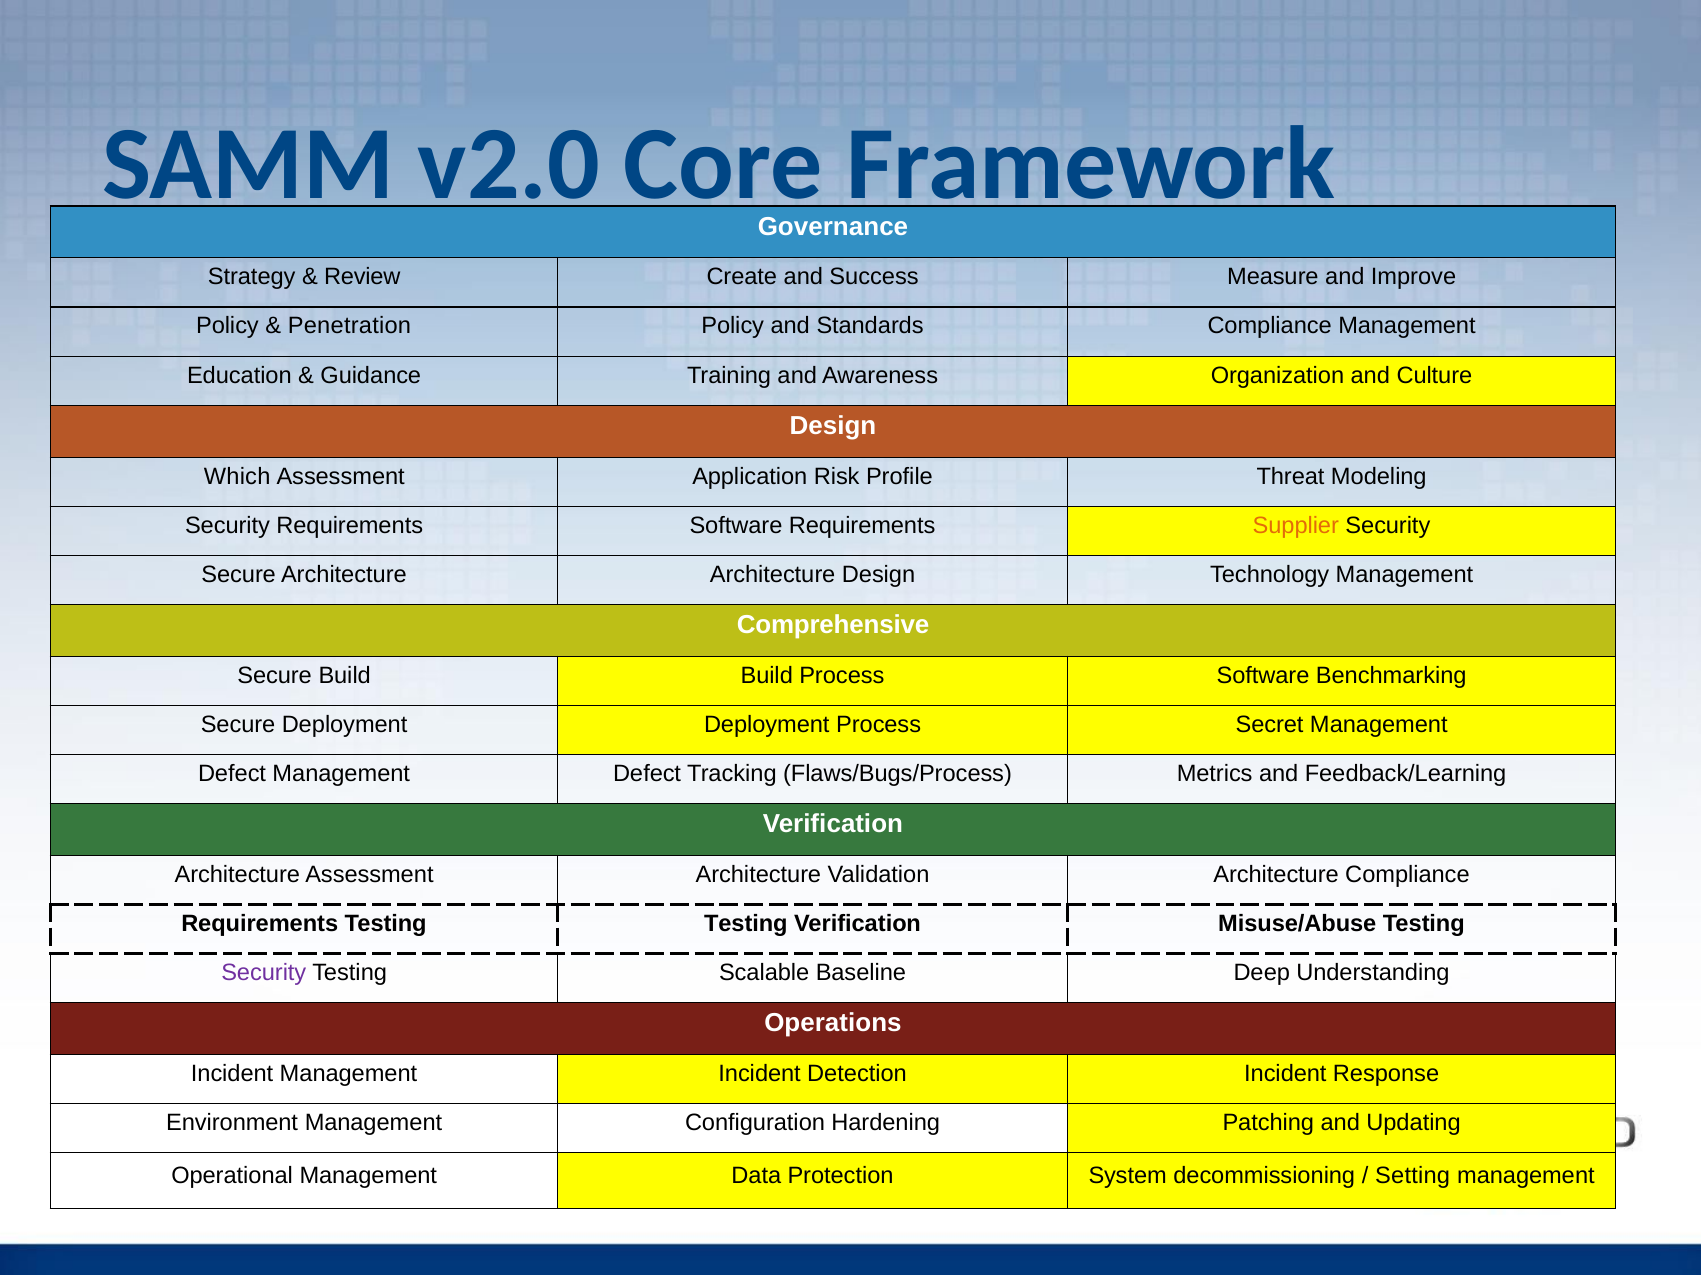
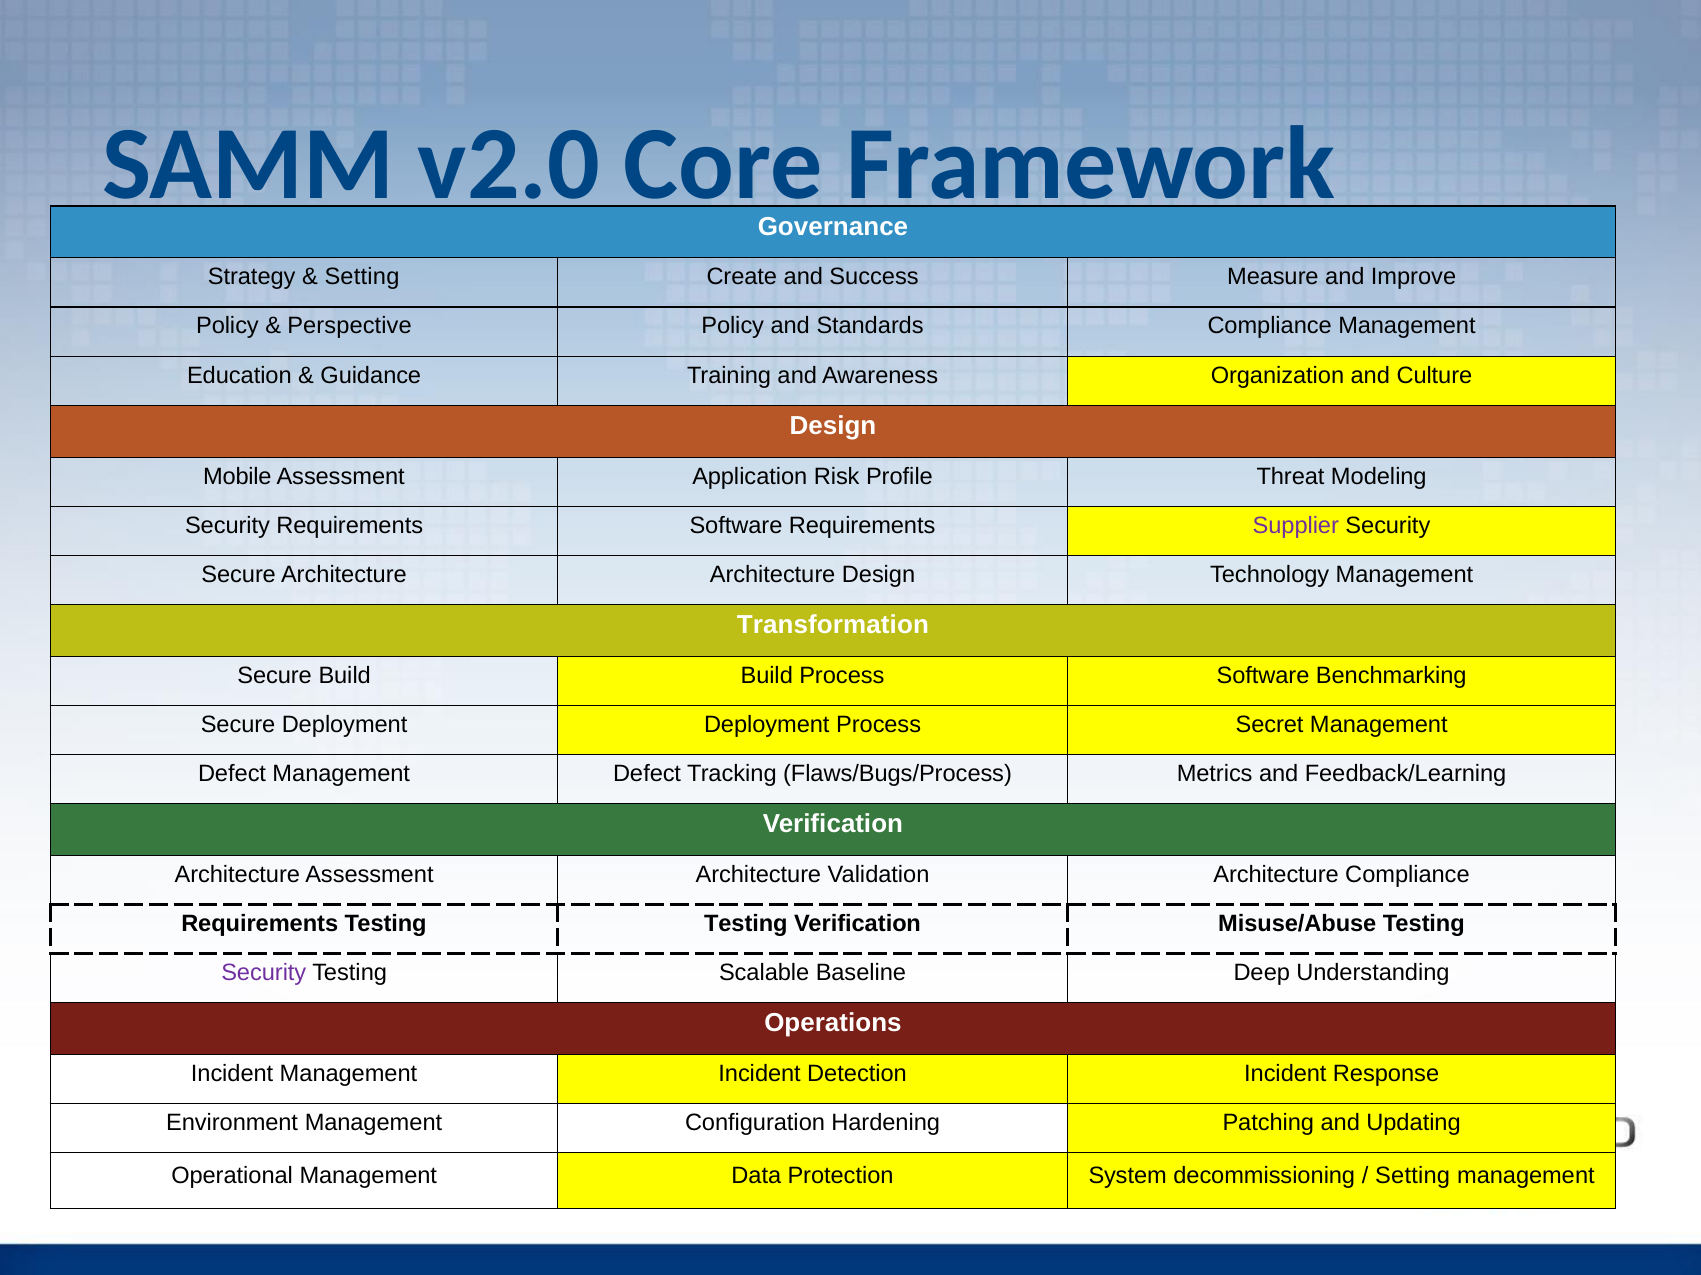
Review: Review -> Setting (362, 277)
Penetration: Penetration -> Perspective (350, 326)
Which: Which -> Mobile (237, 477)
Supplier colour: orange -> purple (1296, 526)
Comprehensive: Comprehensive -> Transformation (833, 626)
